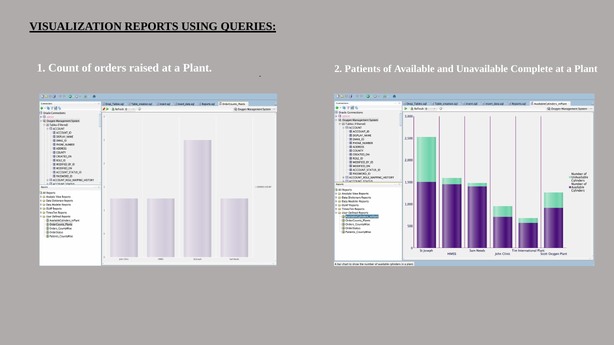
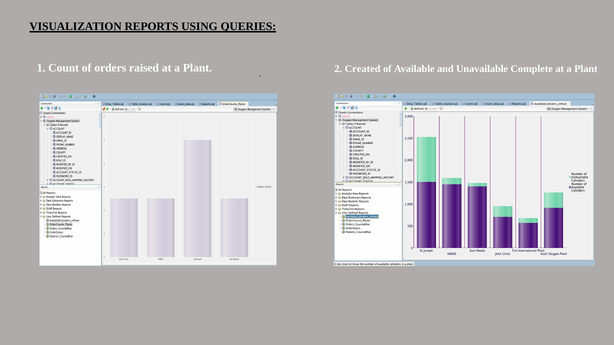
Patients: Patients -> Created (363, 69)
